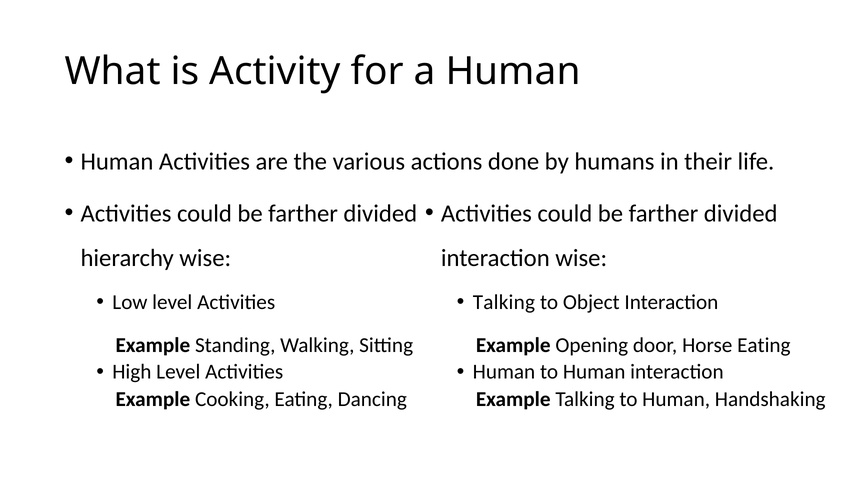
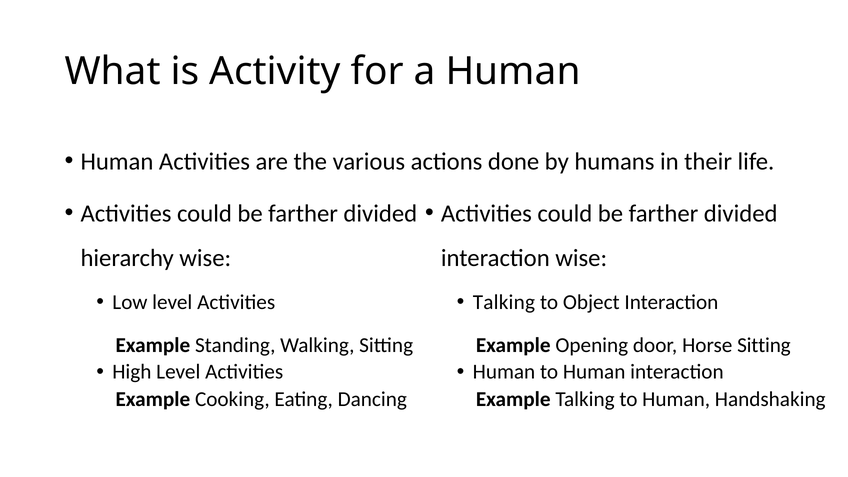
Horse Eating: Eating -> Sitting (764, 345)
